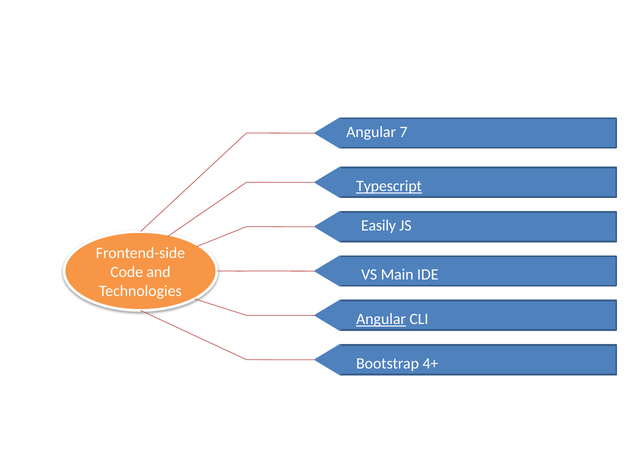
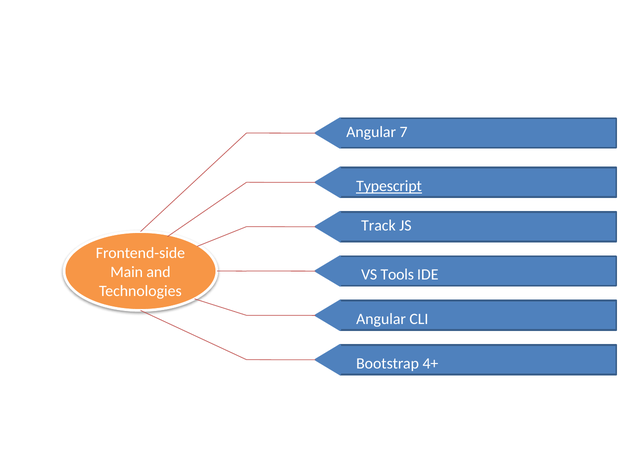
Easily: Easily -> Track (378, 226)
Code: Code -> Main (127, 272)
Main: Main -> Tools (397, 275)
Angular underline: present -> none (381, 319)
